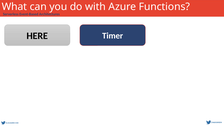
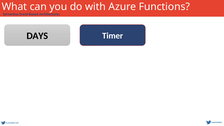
HERE: HERE -> DAYS (37, 36)
